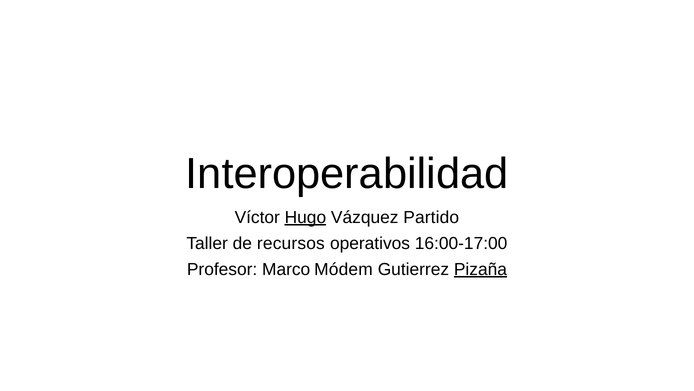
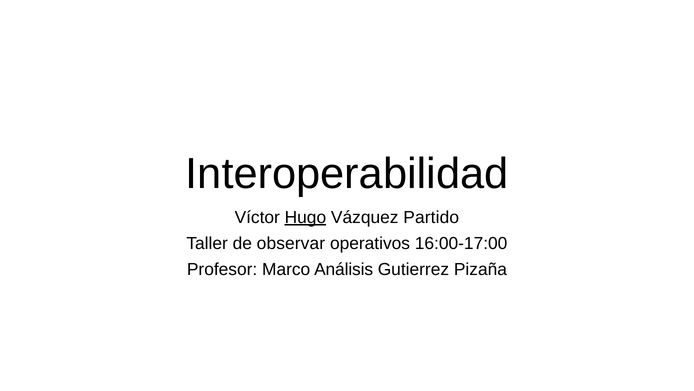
recursos: recursos -> observar (291, 243)
Módem: Módem -> Análisis (344, 269)
Pizaña underline: present -> none (480, 269)
